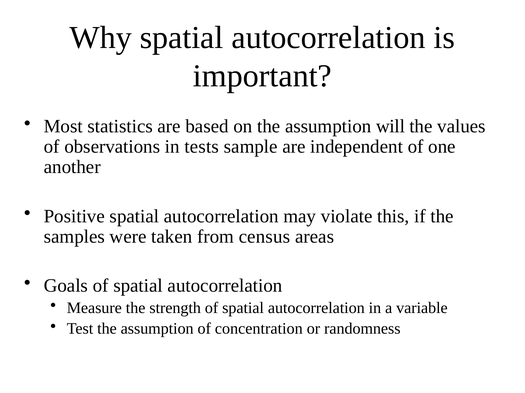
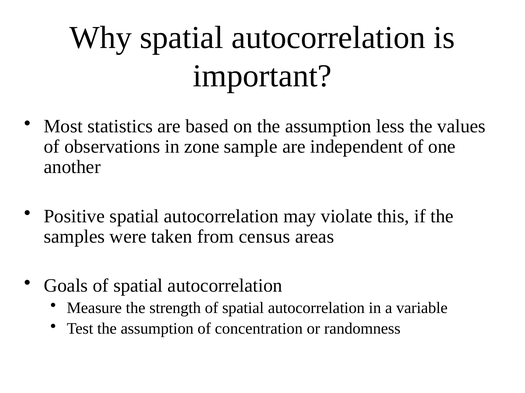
will: will -> less (390, 126)
tests: tests -> zone (202, 147)
